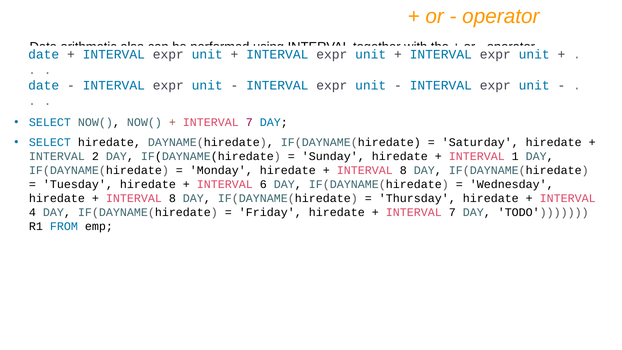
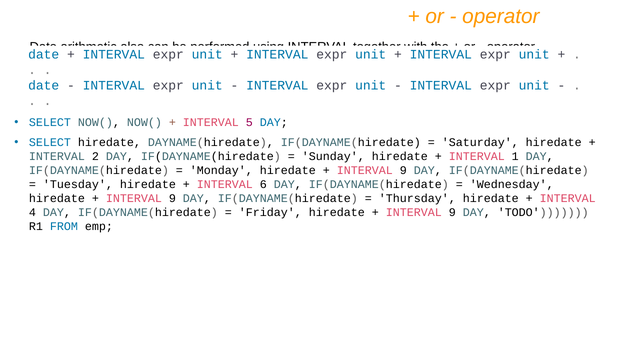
7: 7 -> 5 (249, 122)
8: 8 -> 9 (403, 170)
8: 8 -> 9 (172, 198)
7: 7 -> 9 (452, 212)
